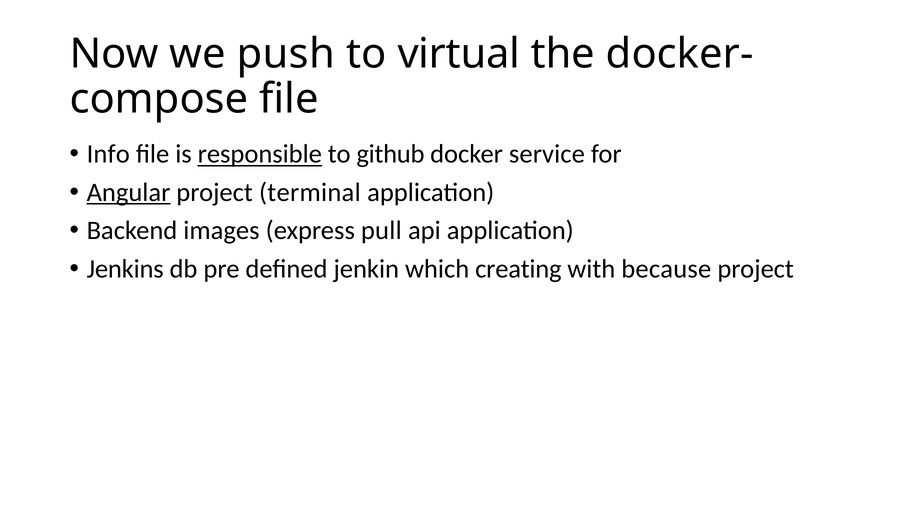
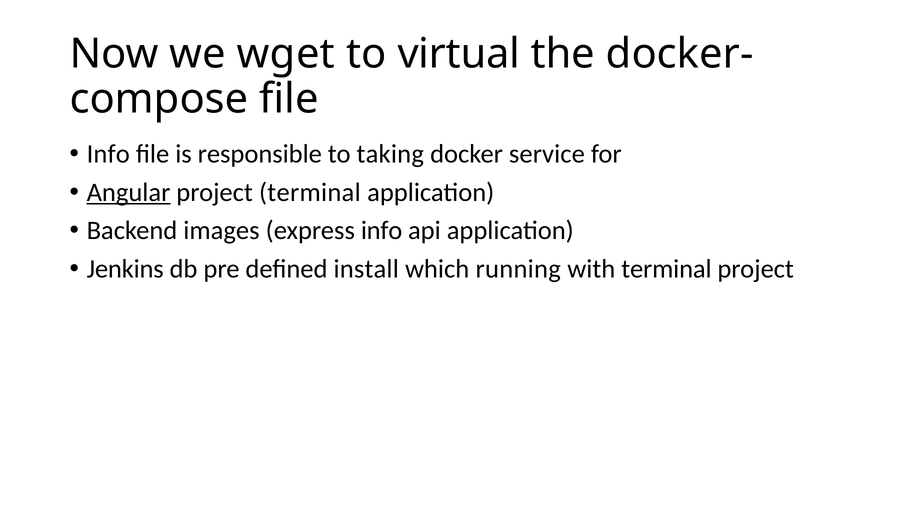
push: push -> wget (286, 54)
responsible underline: present -> none (260, 154)
github: github -> taking (390, 154)
express pull: pull -> info (382, 231)
jenkin: jenkin -> install (366, 269)
creating: creating -> running (518, 269)
with because: because -> terminal (666, 269)
